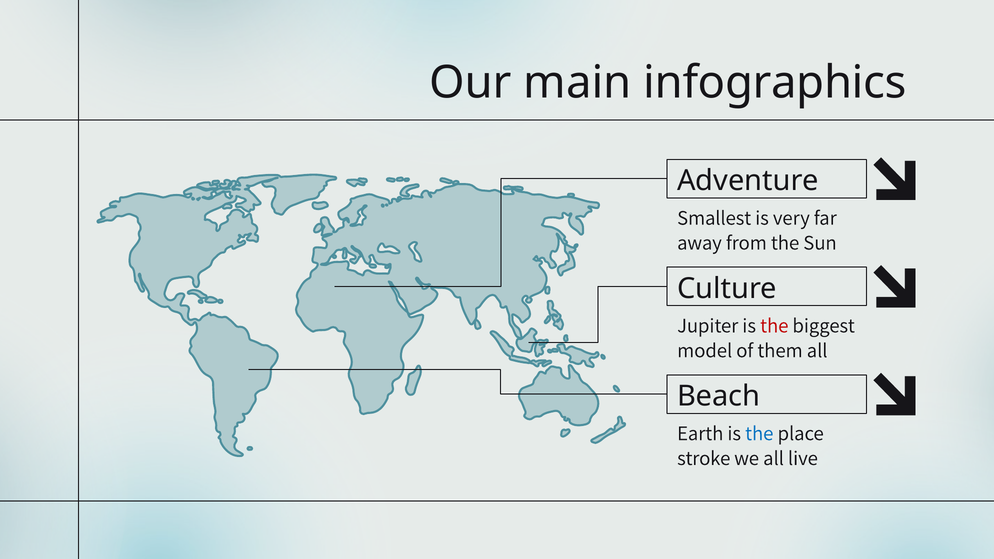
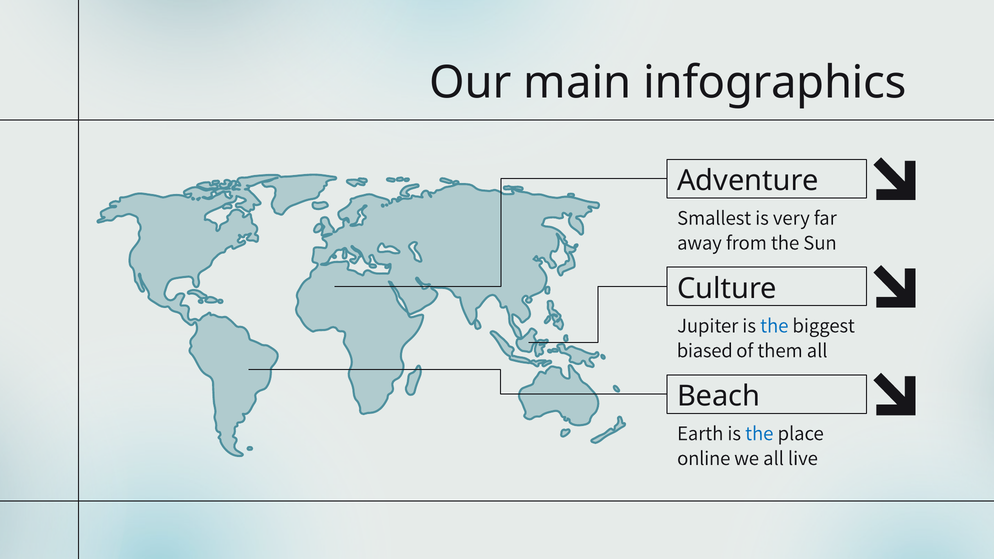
the colour: red -> blue (774, 326)
model: model -> biased (705, 350)
stroke: stroke -> online (704, 458)
